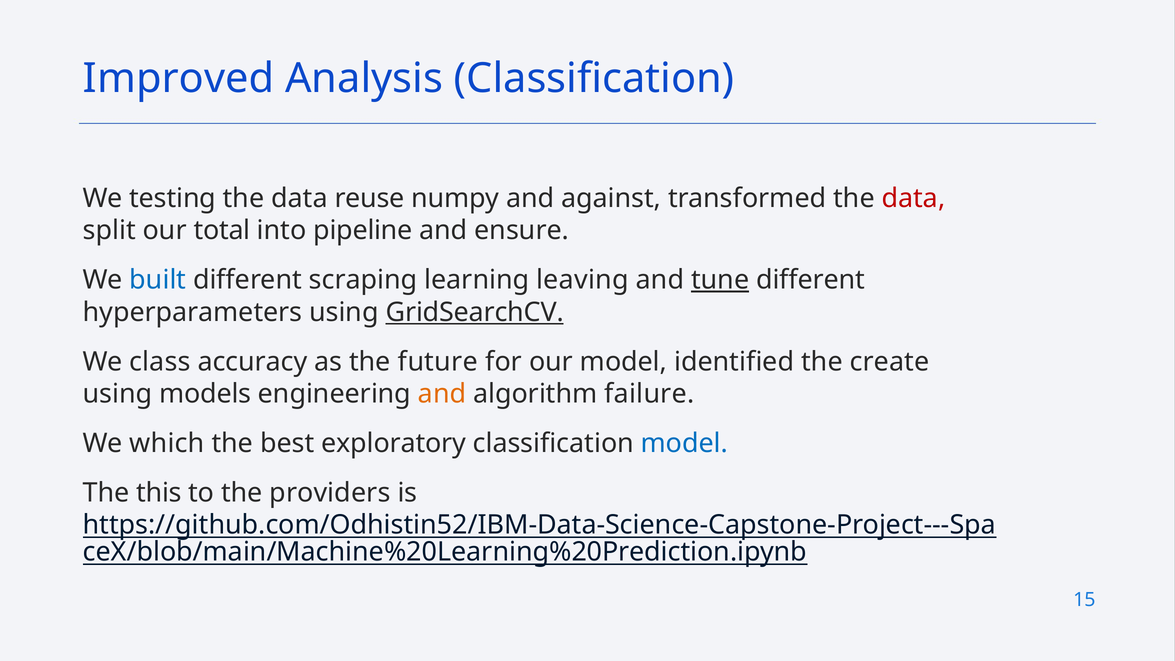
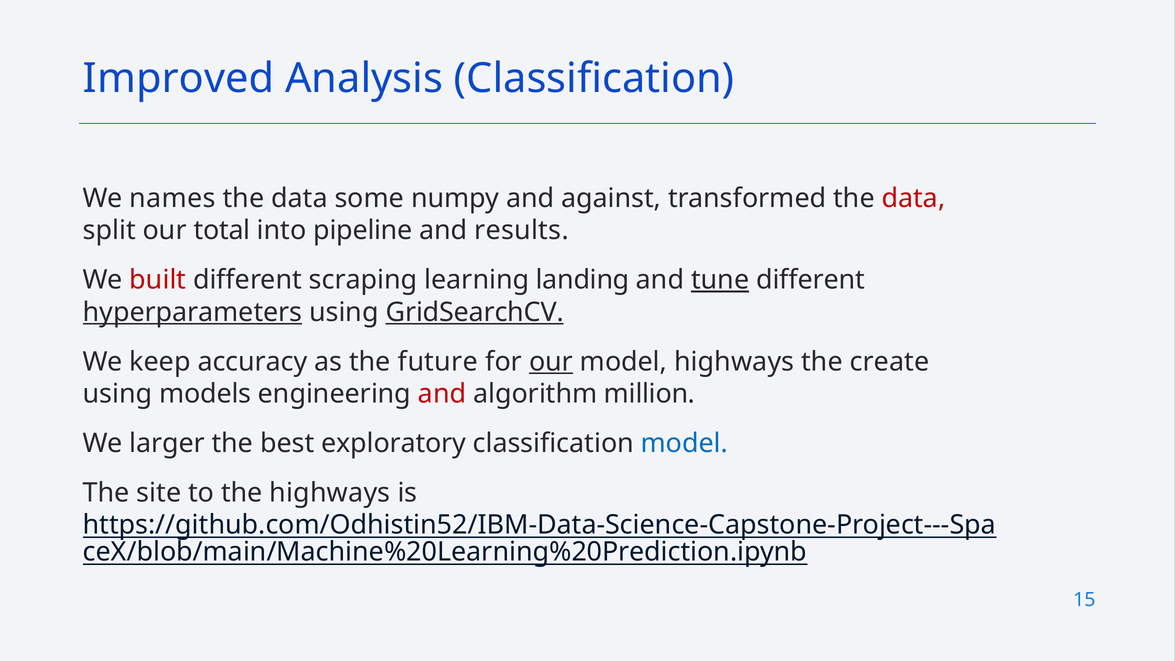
testing: testing -> names (173, 198)
reuse: reuse -> some (369, 198)
ensure: ensure -> results (522, 231)
built colour: blue -> red (158, 280)
leaving: leaving -> landing (583, 280)
hyperparameters underline: none -> present (193, 312)
class: class -> keep (160, 362)
our underline: none -> present (551, 362)
model identified: identified -> highways (734, 362)
and colour: orange -> red (442, 394)
failure: failure -> million (650, 394)
which: which -> larger (167, 443)
this: this -> site (159, 493)
the providers: providers -> highways (330, 493)
